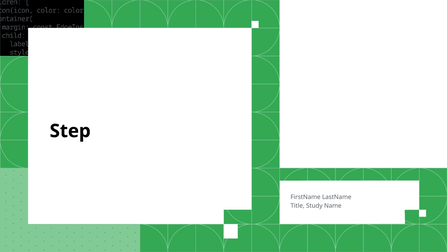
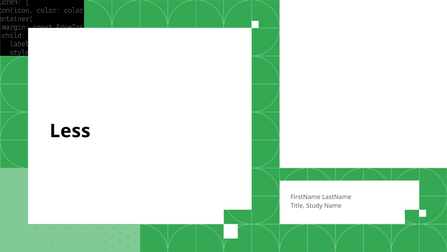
Step: Step -> Less (70, 131)
